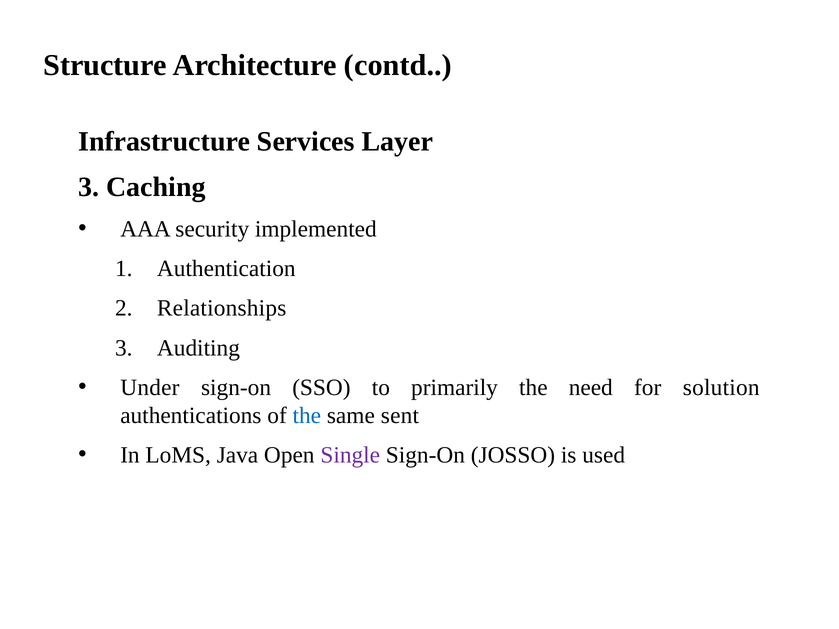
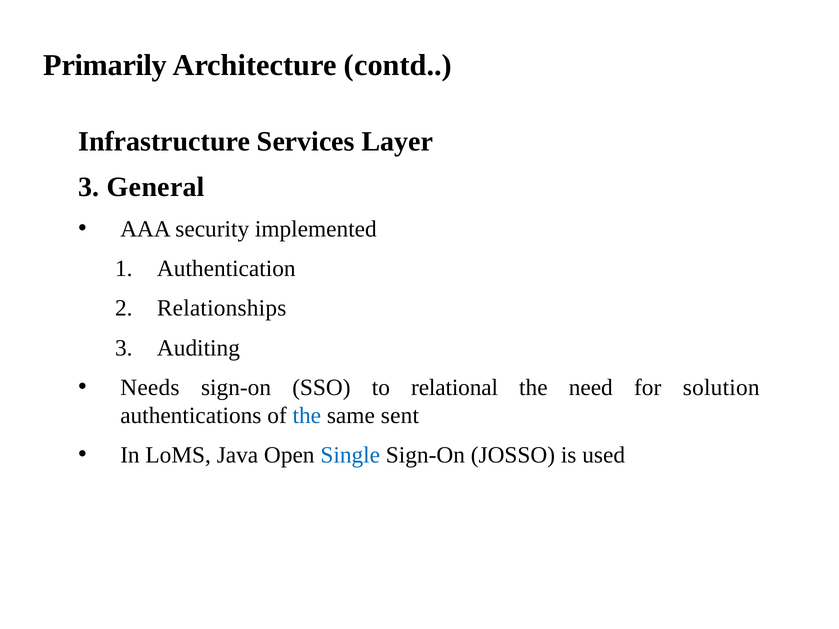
Structure: Structure -> Primarily (105, 65)
Caching: Caching -> General (156, 187)
Under: Under -> Needs (150, 388)
primarily: primarily -> relational (455, 388)
Single colour: purple -> blue (350, 455)
